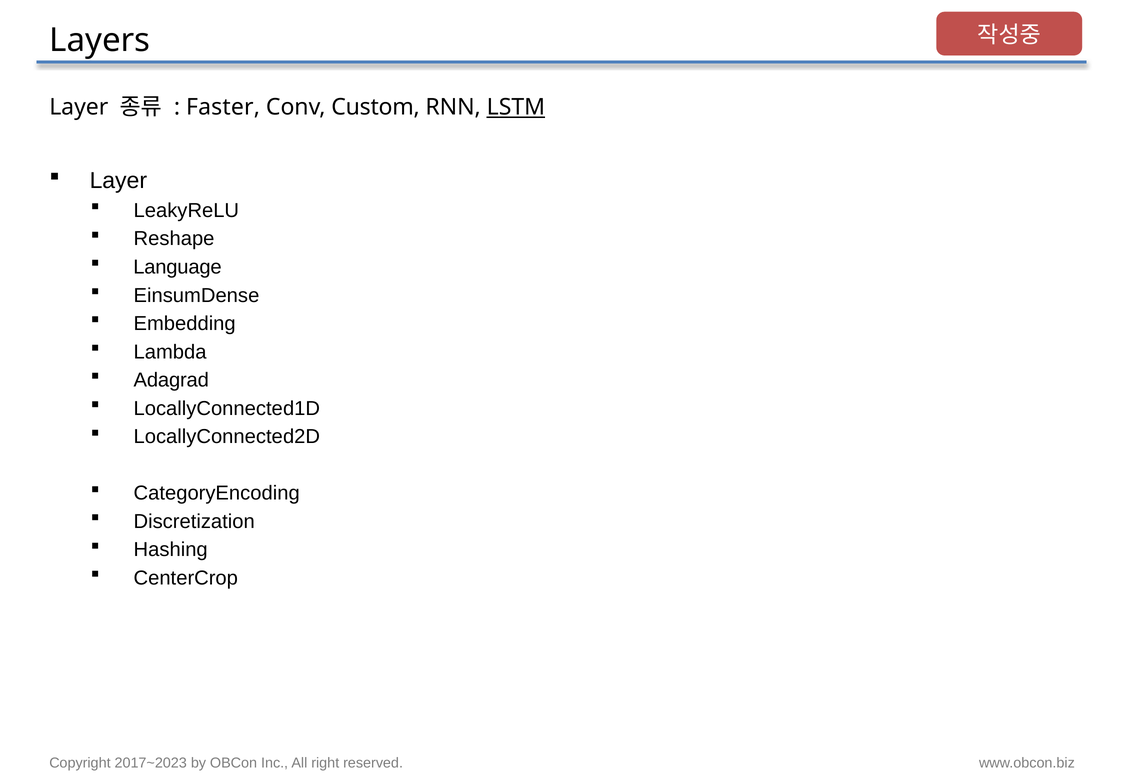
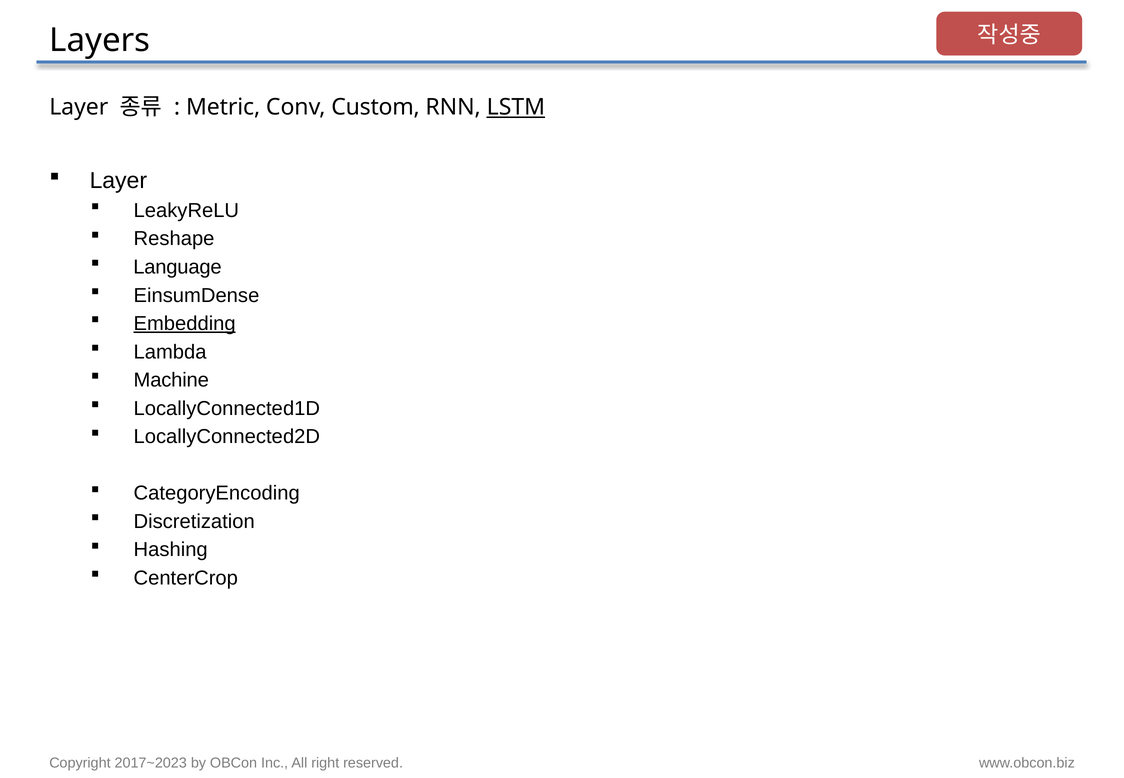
Faster: Faster -> Metric (223, 107)
Embedding underline: none -> present (185, 324)
Adagrad: Adagrad -> Machine (171, 380)
